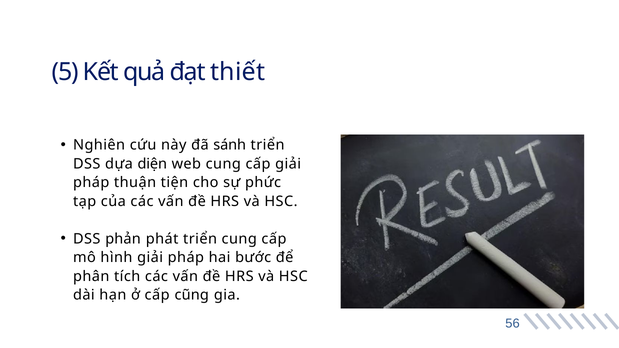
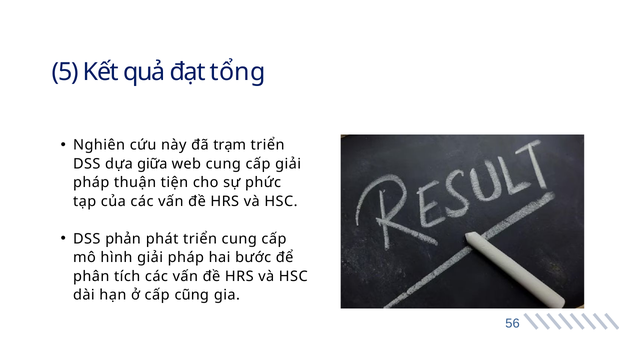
thiết: thiết -> tổng (238, 72)
sánh: sánh -> trạm (230, 145)
diện: diện -> giữa (152, 164)
